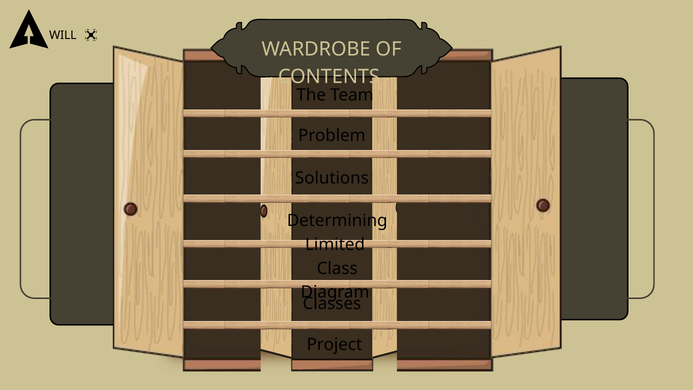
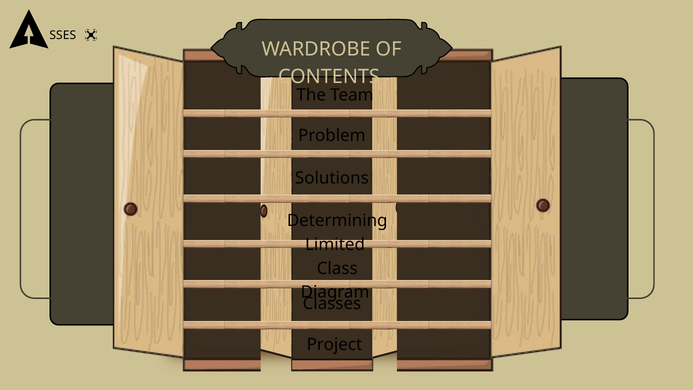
WILL: WILL -> SSES (63, 35)
